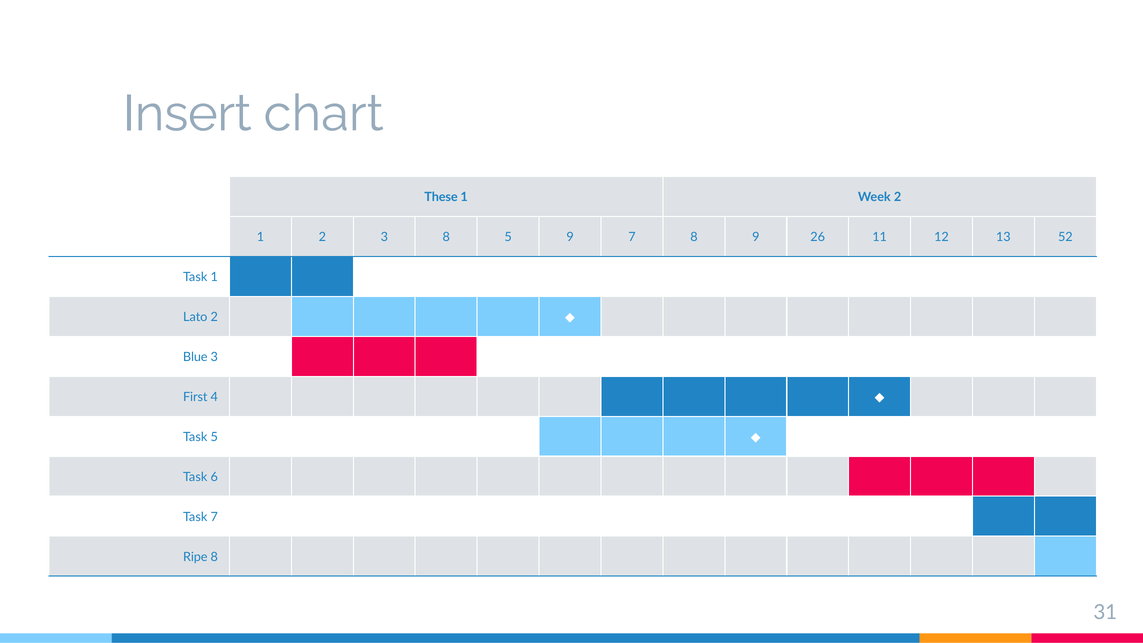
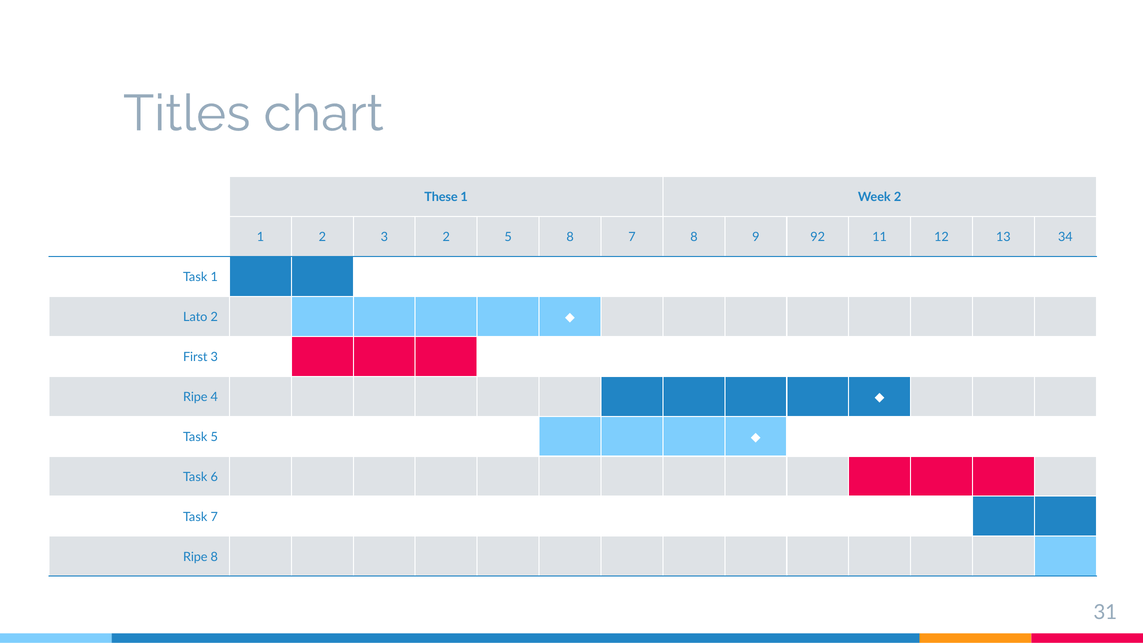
Insert: Insert -> Titles (187, 114)
3 8: 8 -> 2 (446, 237)
5 9: 9 -> 8 (570, 237)
26: 26 -> 92 (818, 237)
52: 52 -> 34 (1065, 237)
Blue: Blue -> First (195, 357)
First: First -> Ripe (195, 397)
